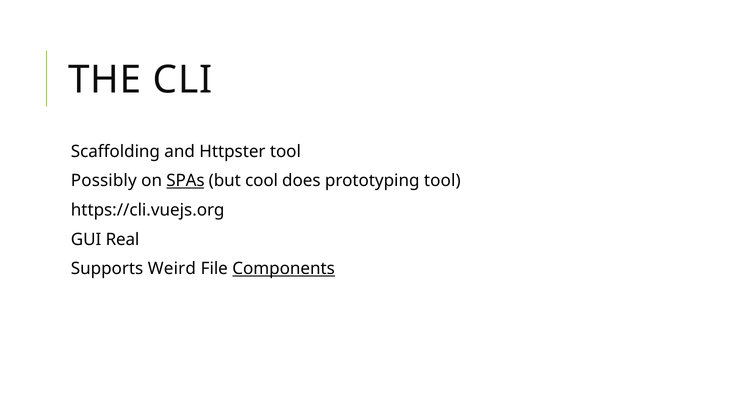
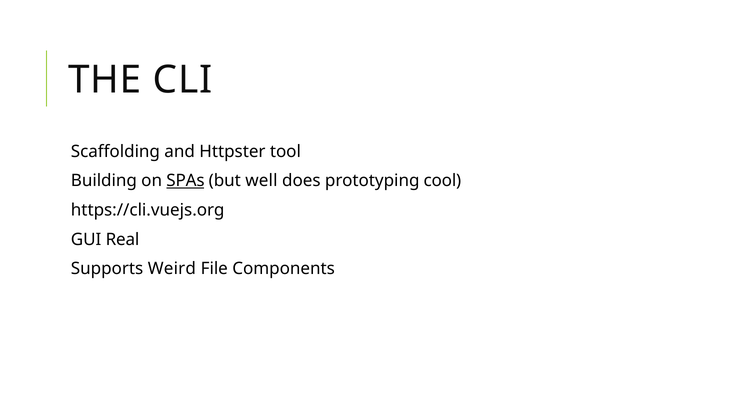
Possibly: Possibly -> Building (104, 181)
cool: cool -> well (261, 181)
prototyping tool: tool -> cool (442, 181)
Components underline: present -> none (284, 268)
